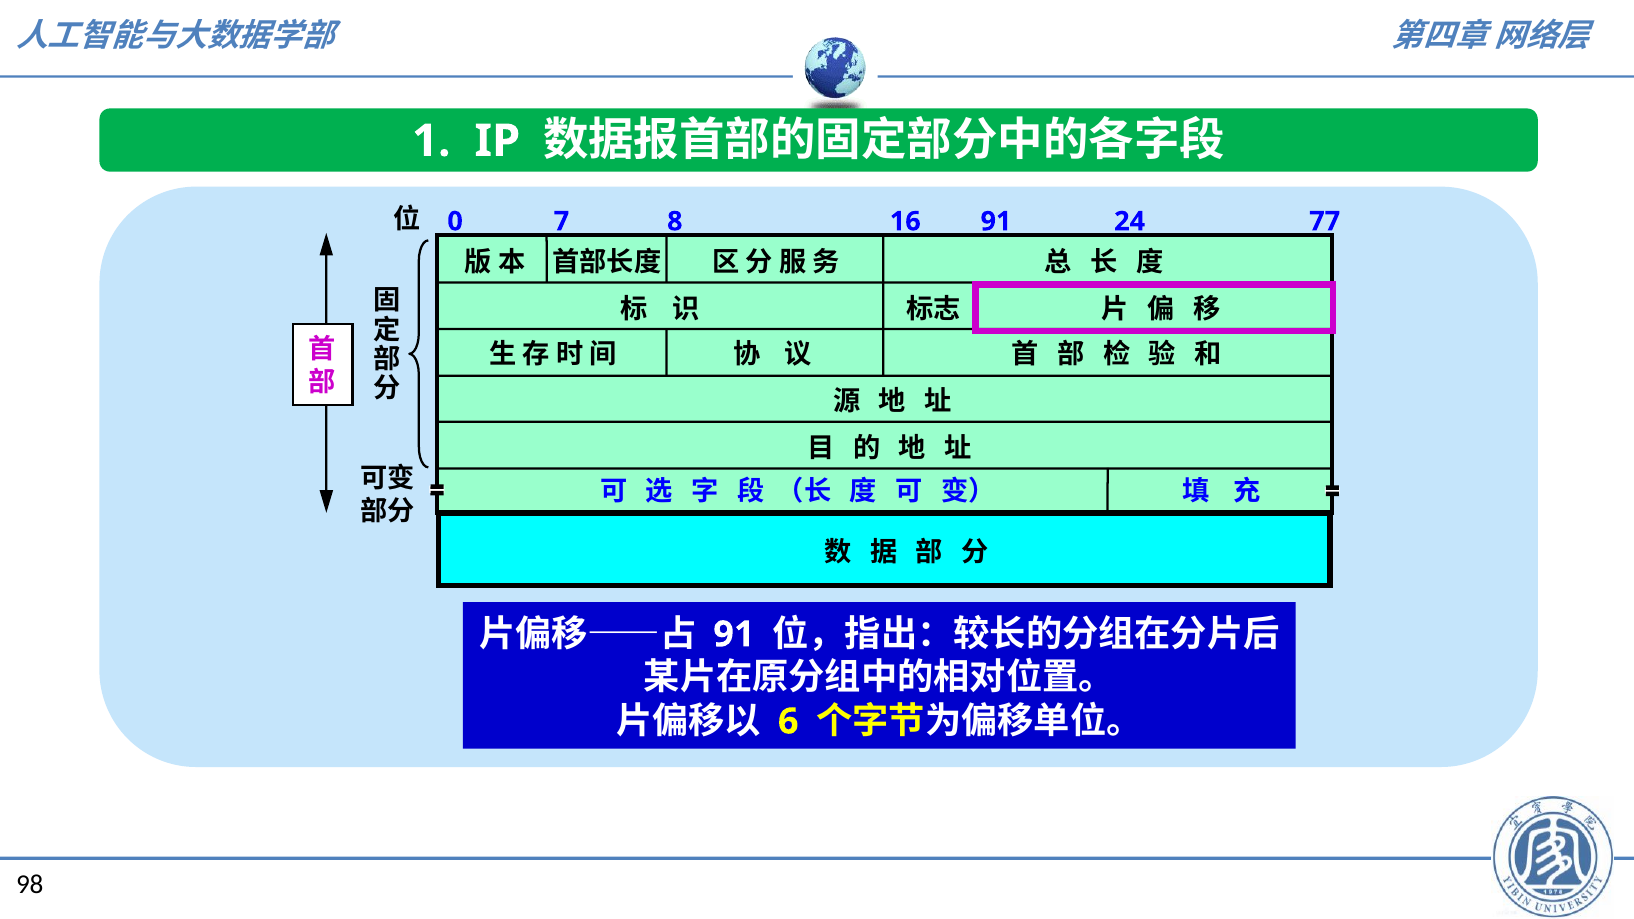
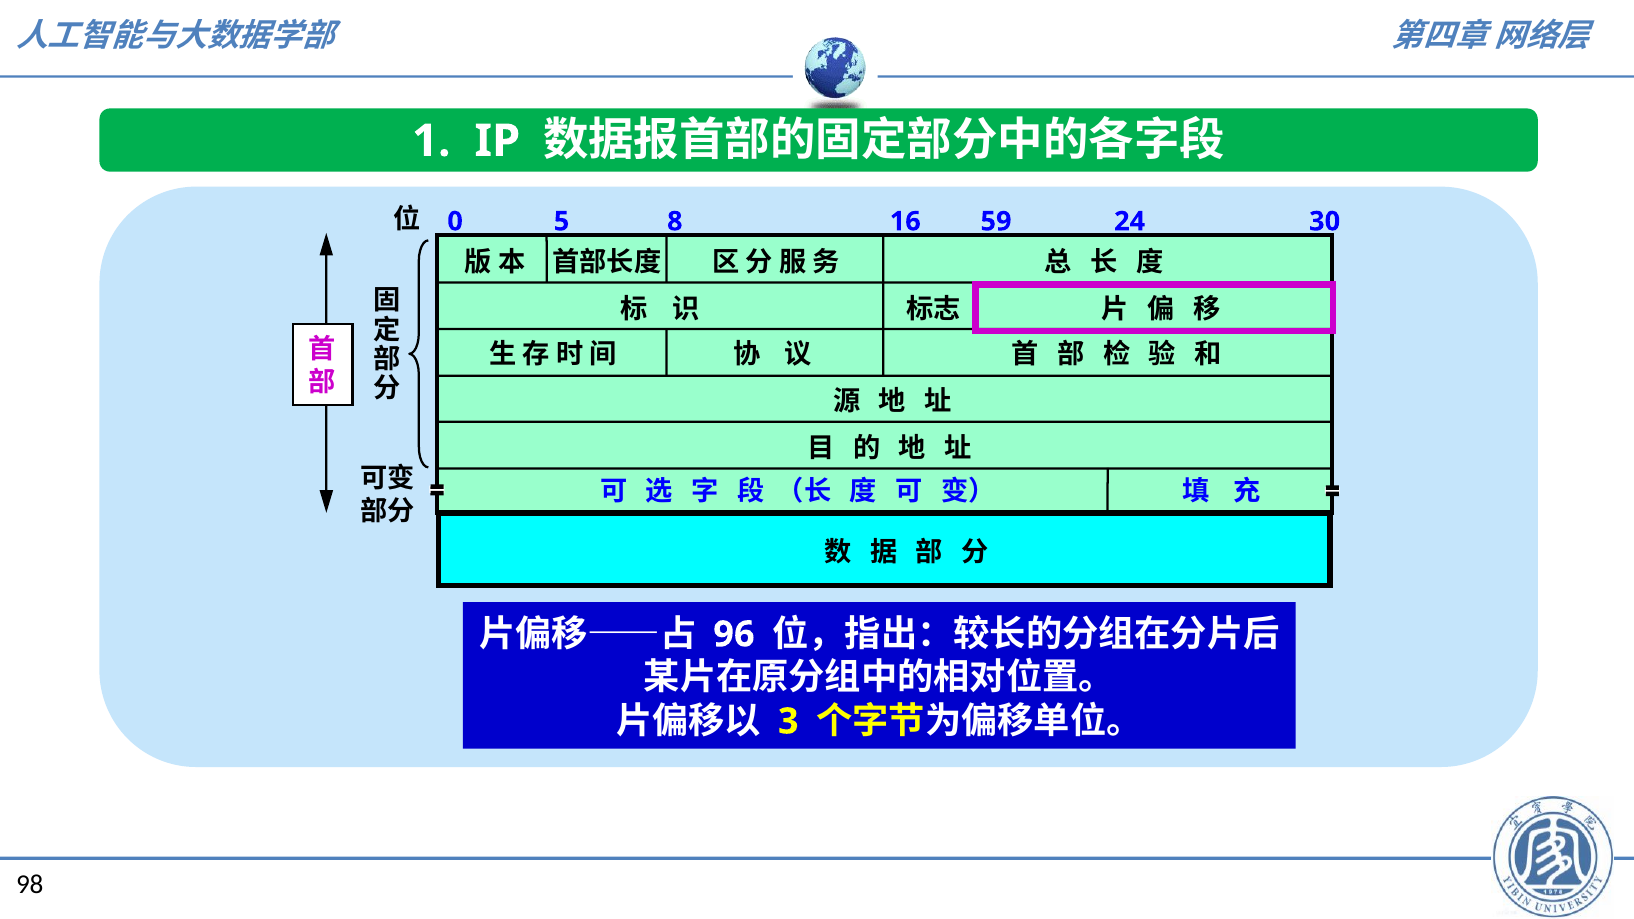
7: 7 -> 5 (562, 221)
16 91: 91 -> 59 (996, 221)
77: 77 -> 30 (1325, 221)
91: 91 -> 96 (734, 634)
6: 6 -> 3 (788, 722)
